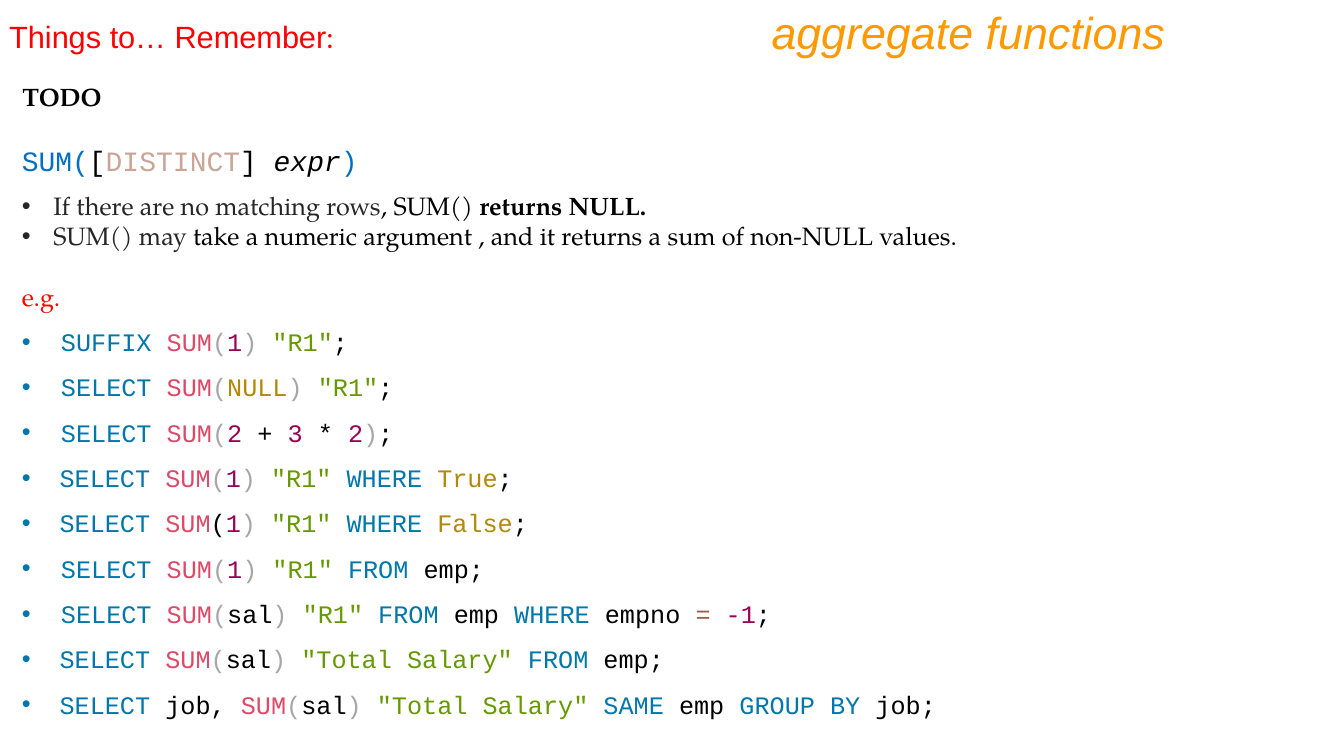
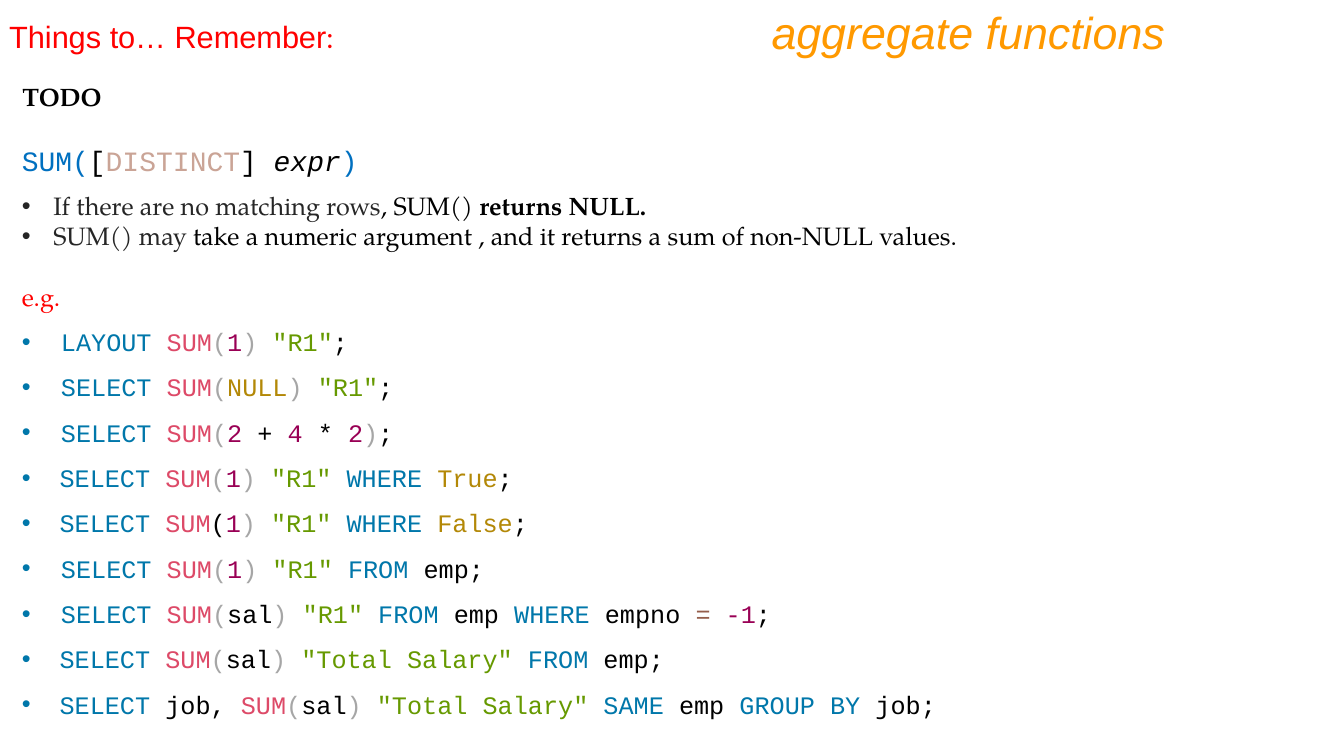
SUFFIX: SUFFIX -> LAYOUT (106, 344)
3: 3 -> 4 (295, 434)
